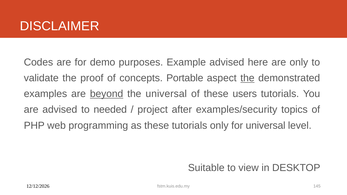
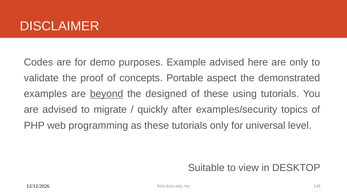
the underline: present -> none (247, 78)
the universal: universal -> designed (166, 94)
users: users -> using (245, 94)
needed: needed -> migrate (110, 110)
project: project -> quickly (153, 110)
